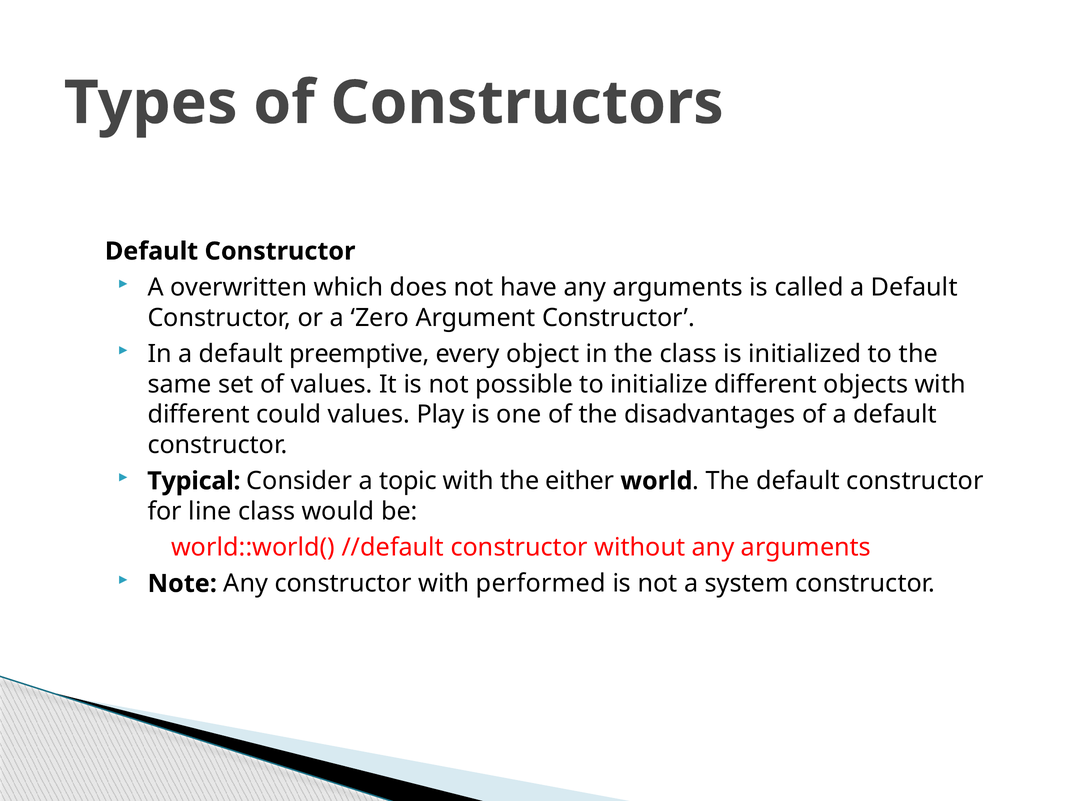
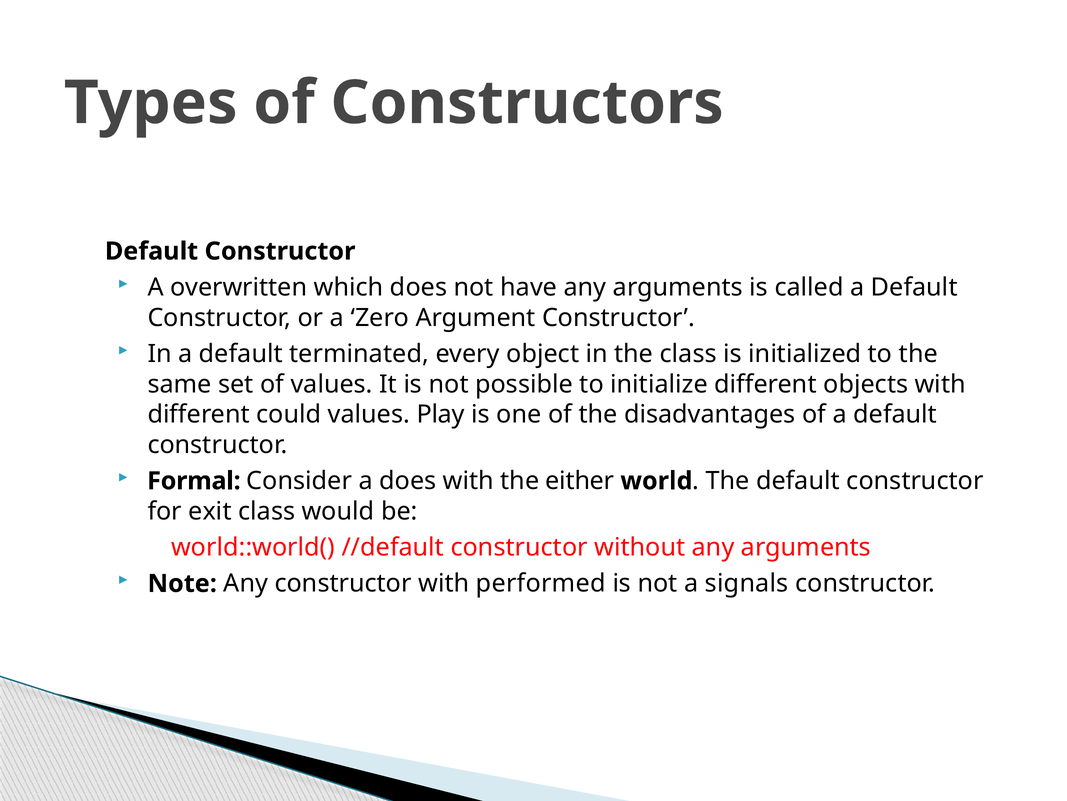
preemptive: preemptive -> terminated (359, 354)
Typical: Typical -> Formal (194, 481)
a topic: topic -> does (408, 481)
line: line -> exit (210, 511)
system: system -> signals (747, 583)
